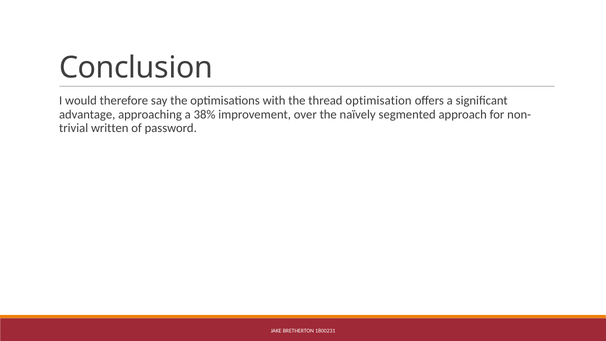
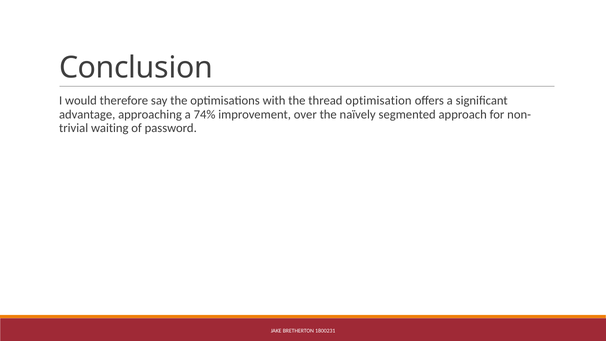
38%: 38% -> 74% (205, 114)
written: written -> waiting (110, 128)
